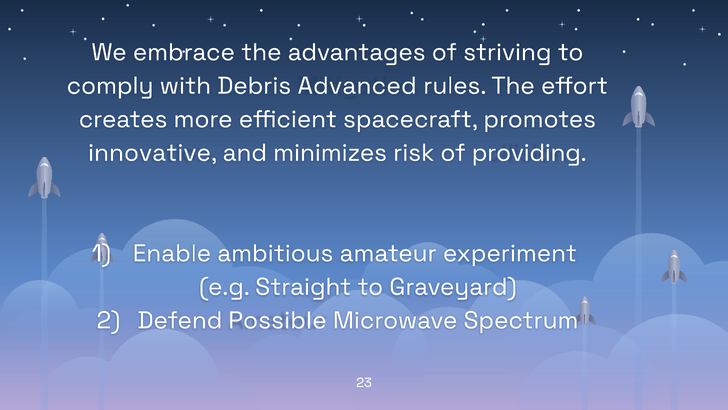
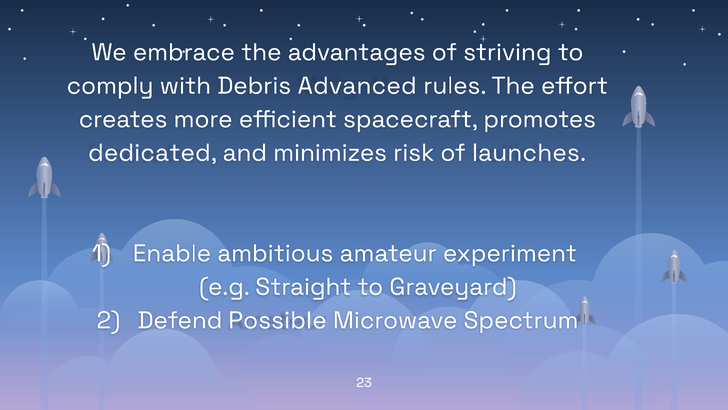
innovative: innovative -> dedicated (153, 153)
providing: providing -> launches (529, 153)
